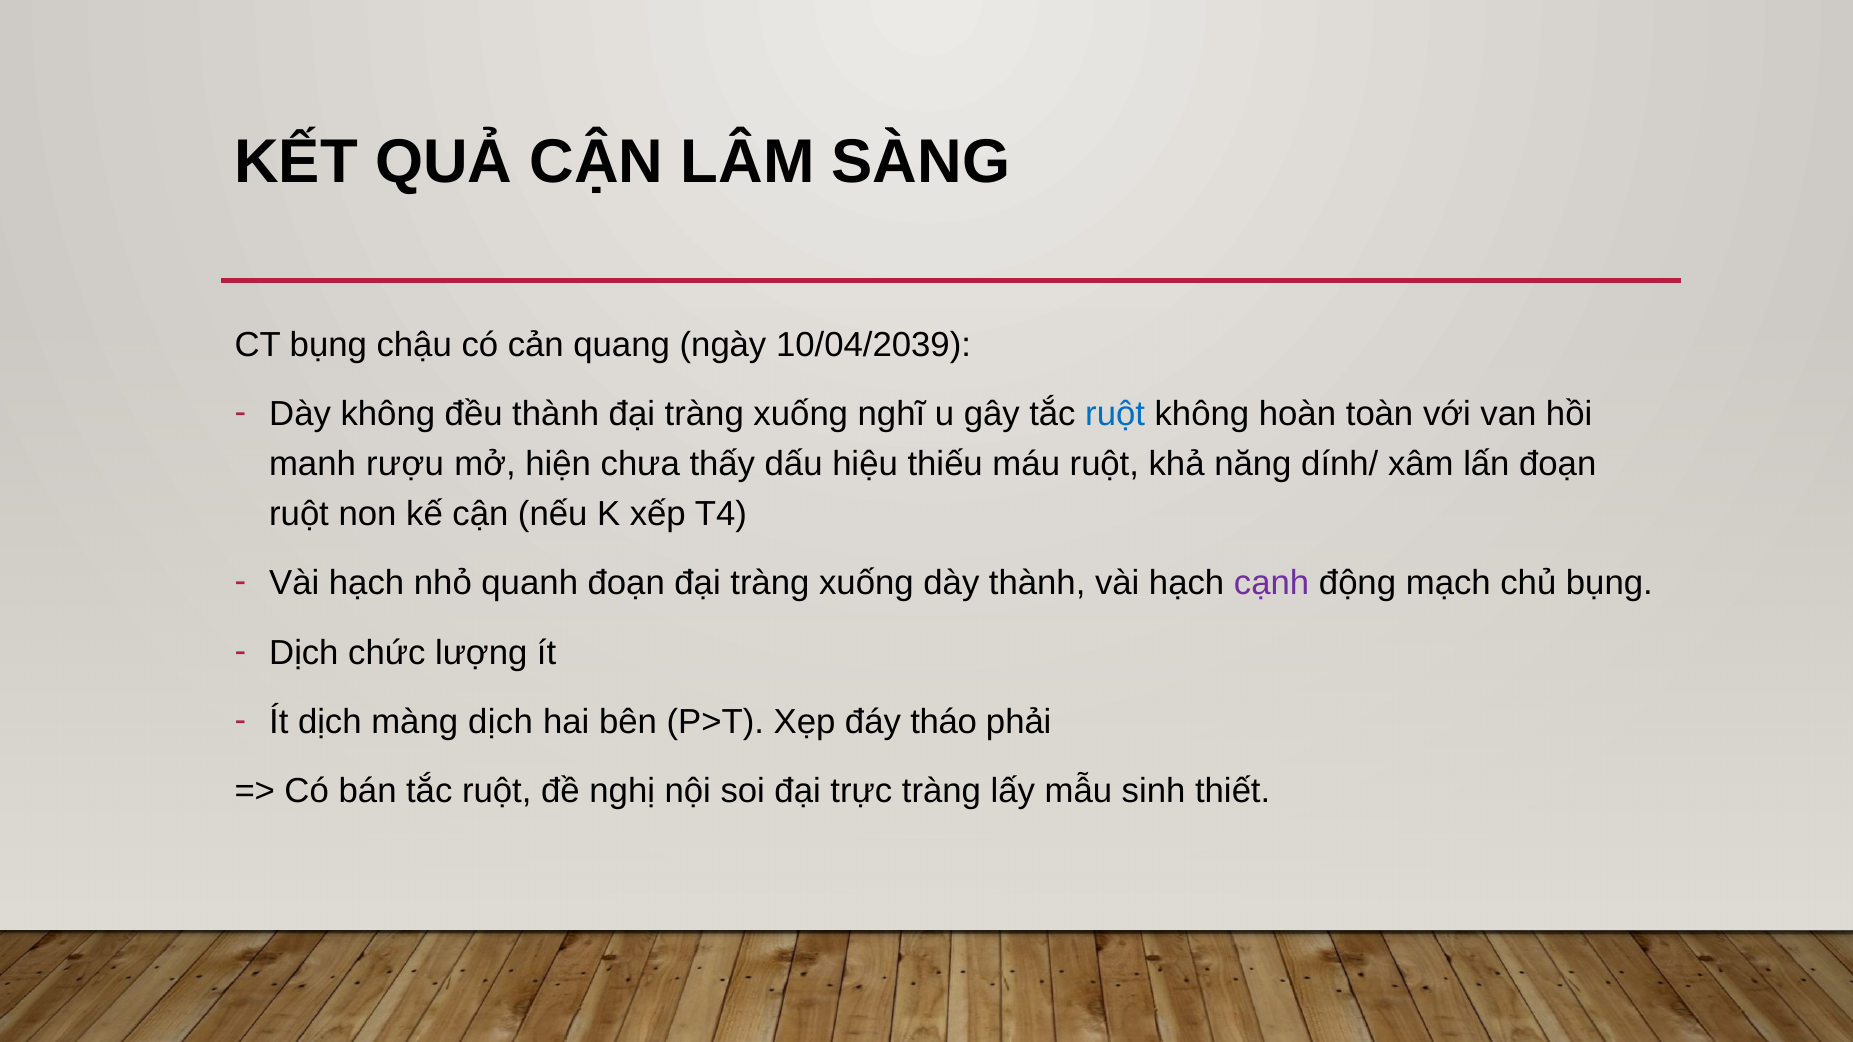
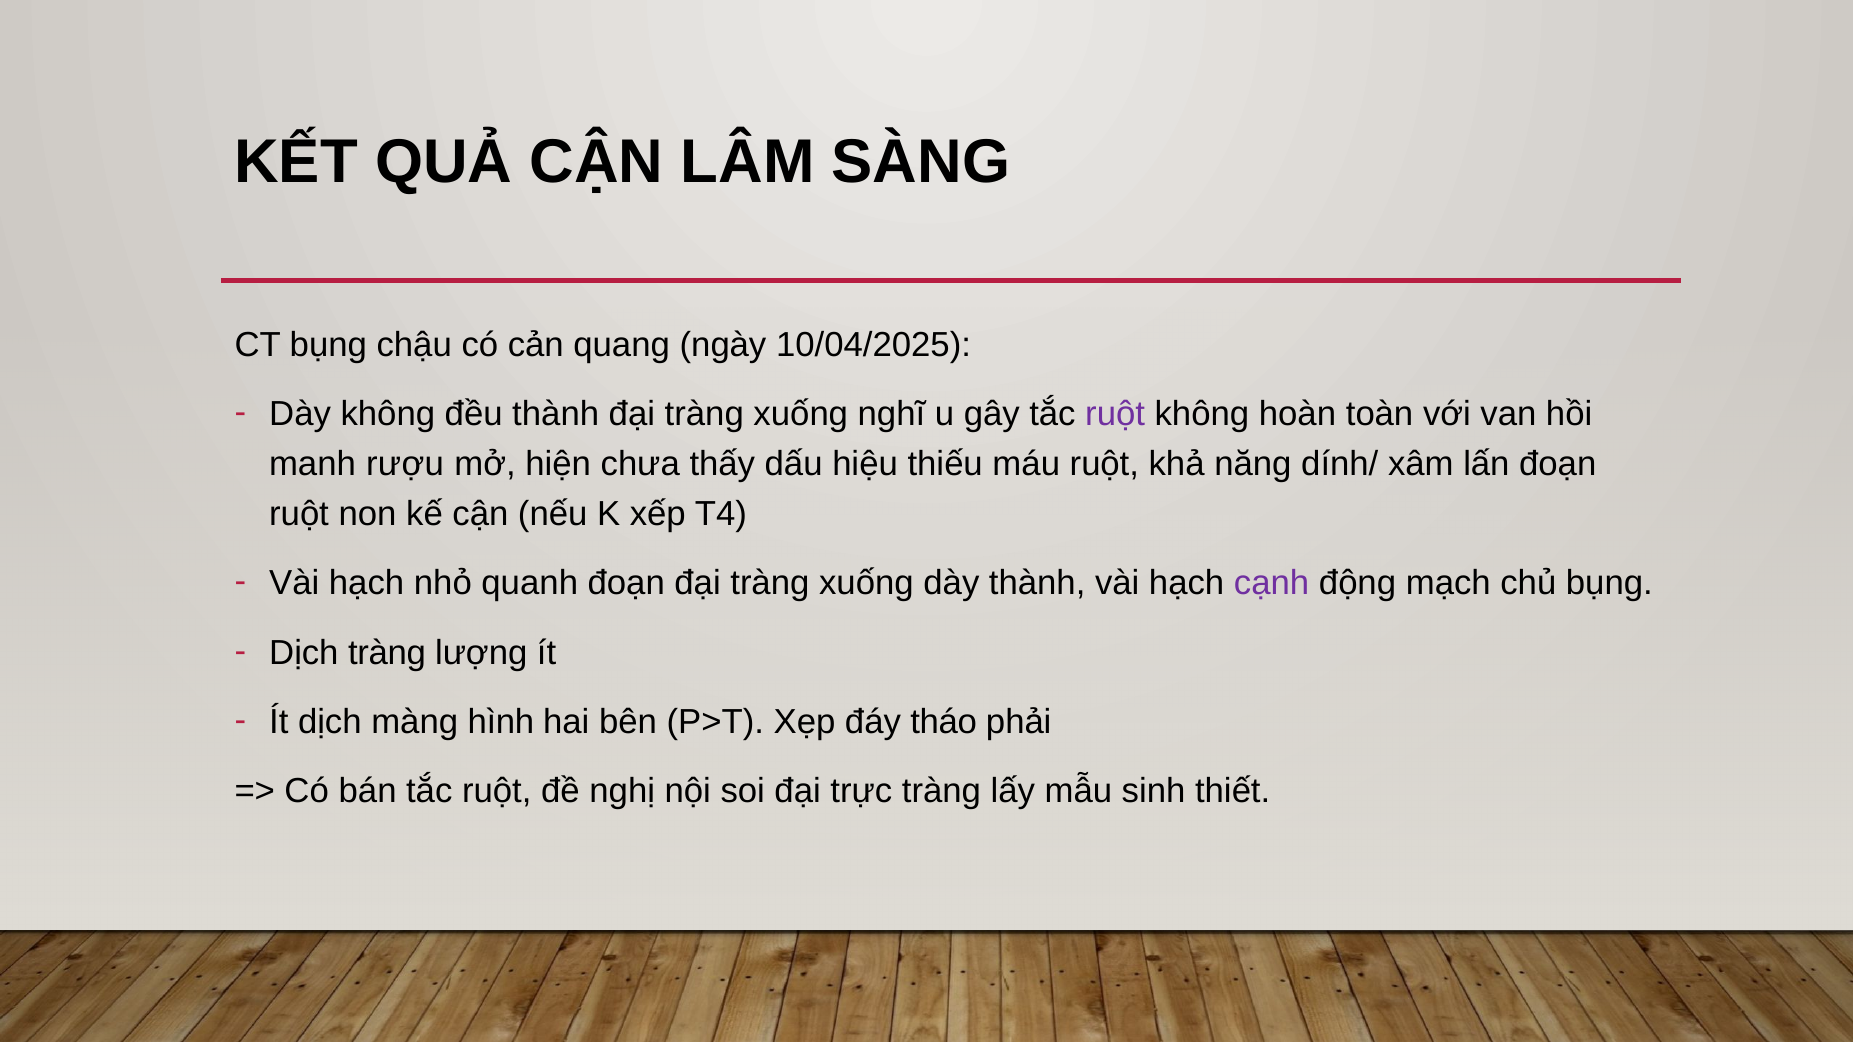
10/04/2039: 10/04/2039 -> 10/04/2025 (873, 345)
ruột colour: blue -> purple (1115, 414)
Dịch chức: chức -> tràng (387, 653)
màng dịch: dịch -> hình (501, 722)
